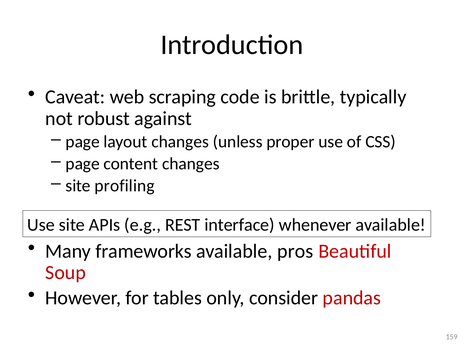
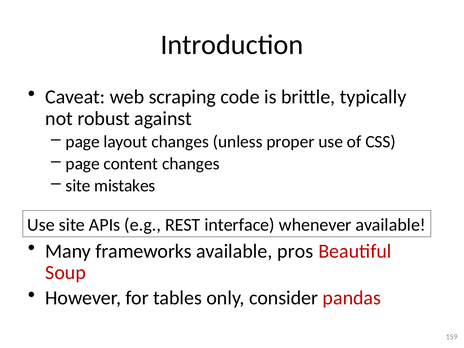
profiling: profiling -> mistakes (125, 186)
